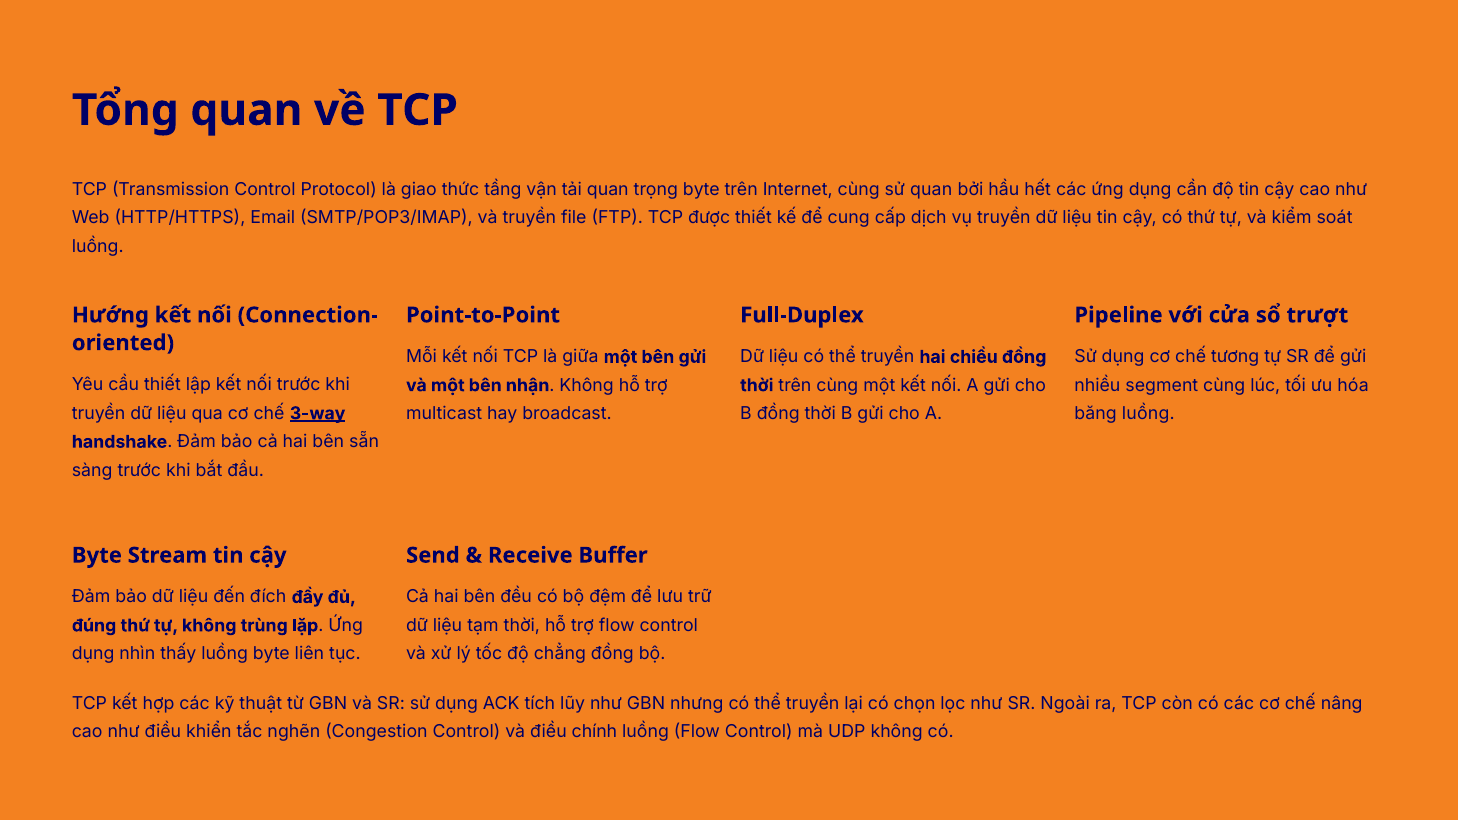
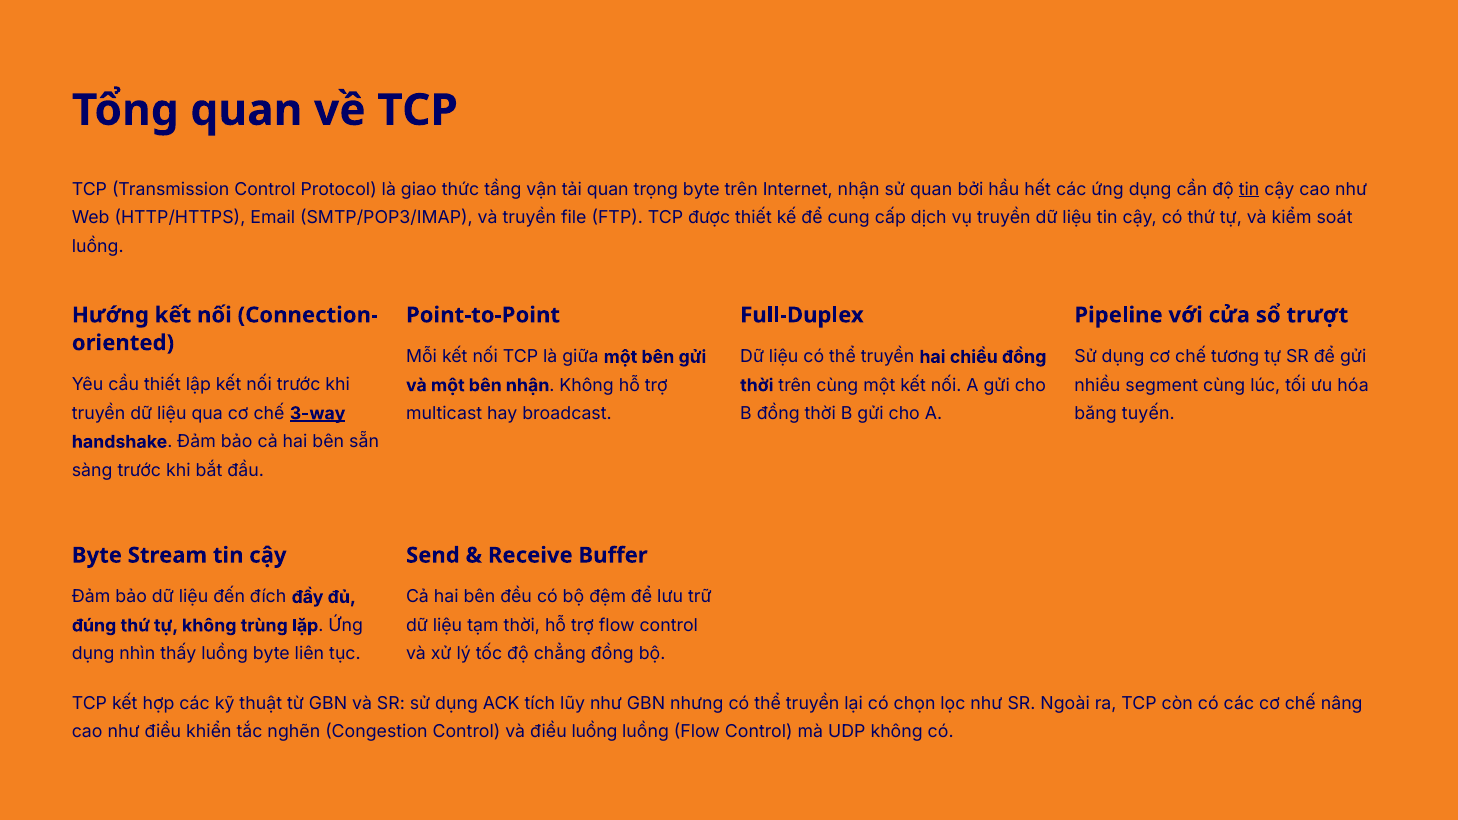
Internet cùng: cùng -> nhận (859, 189)
tin underline: none -> present (1249, 189)
băng luồng: luồng -> tuyến (1148, 414)
điều chính: chính -> luồng (594, 732)
